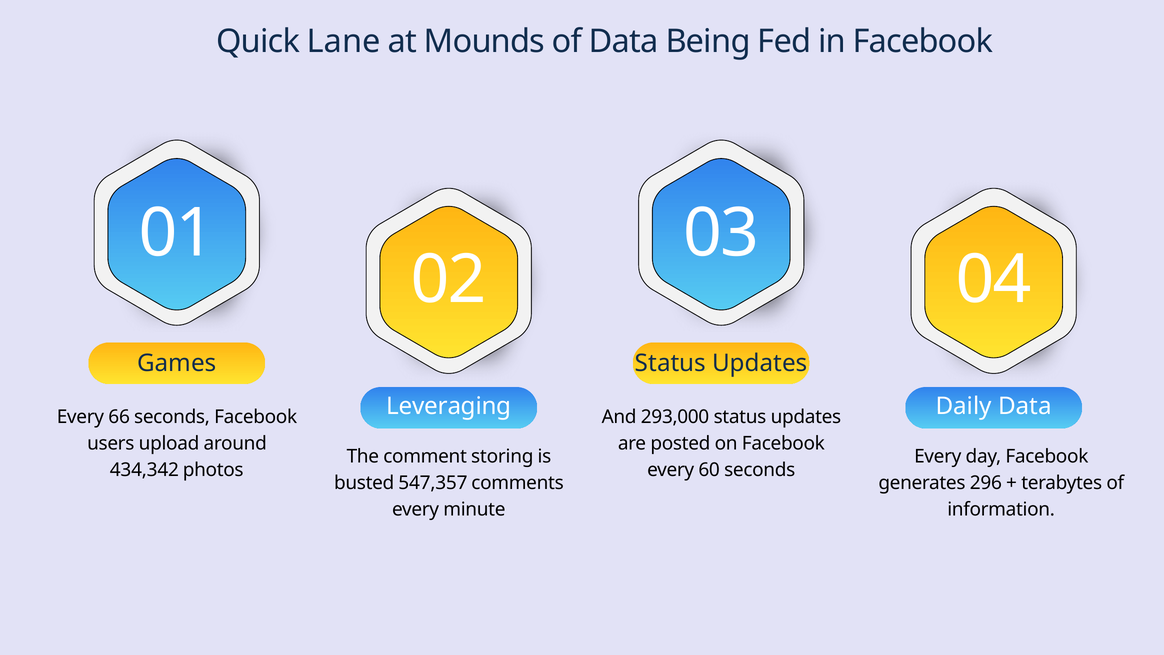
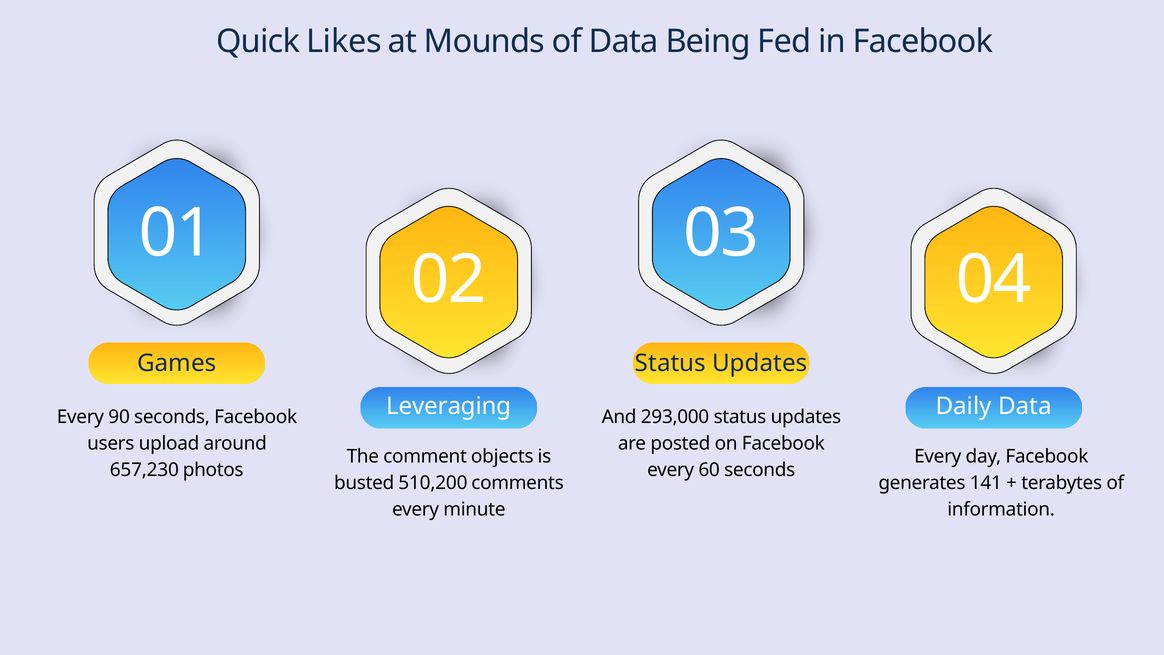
Lane: Lane -> Likes (344, 42)
66: 66 -> 90 (119, 417)
storing: storing -> objects (502, 456)
434,342: 434,342 -> 657,230 (144, 470)
547,357: 547,357 -> 510,200 (433, 483)
296: 296 -> 141 (986, 483)
